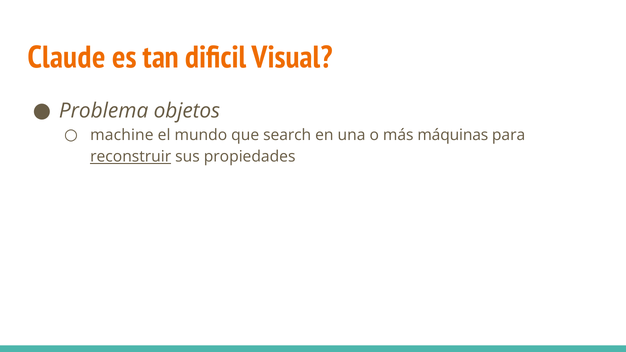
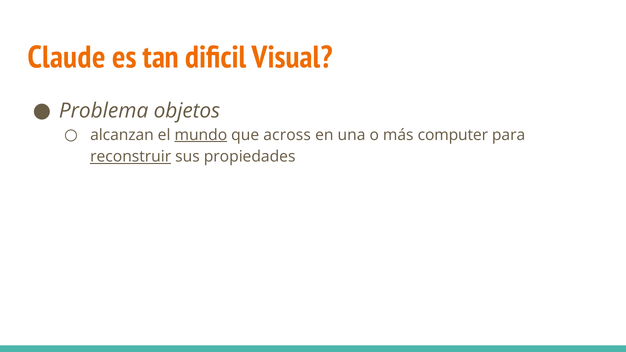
machine: machine -> alcanzan (122, 135)
mundo underline: none -> present (201, 135)
search: search -> across (287, 135)
máquinas: máquinas -> computer (453, 135)
